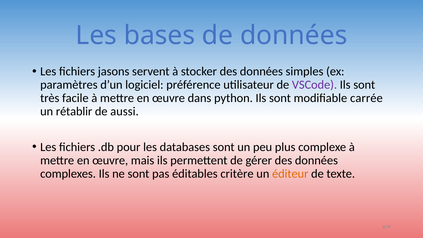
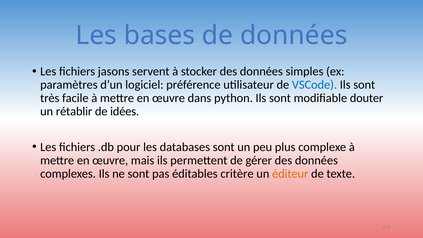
VSCode colour: purple -> blue (315, 85)
carrée: carrée -> douter (367, 98)
aussi: aussi -> idées (125, 111)
